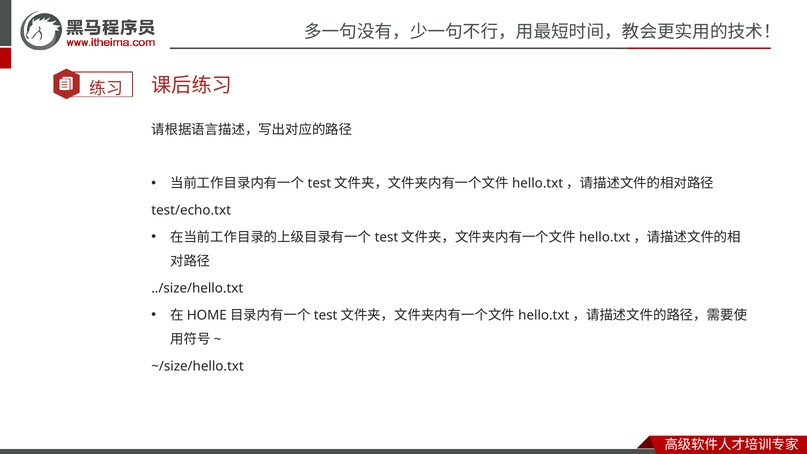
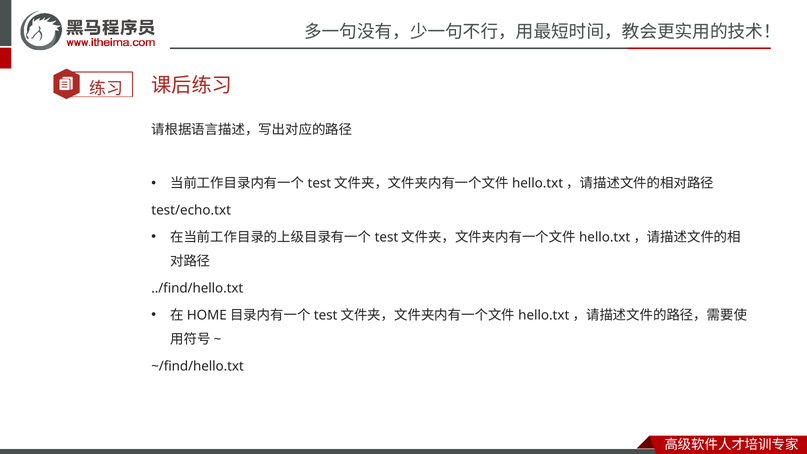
../size/hello.txt: ../size/hello.txt -> ../find/hello.txt (197, 288)
~/size/hello.txt: ~/size/hello.txt -> ~/find/hello.txt (198, 366)
